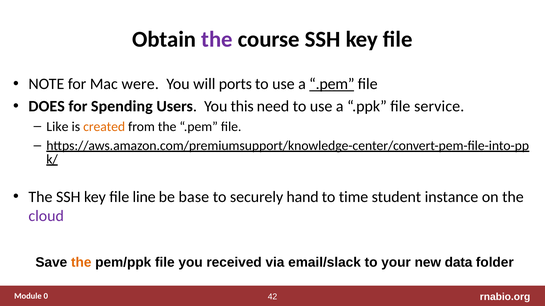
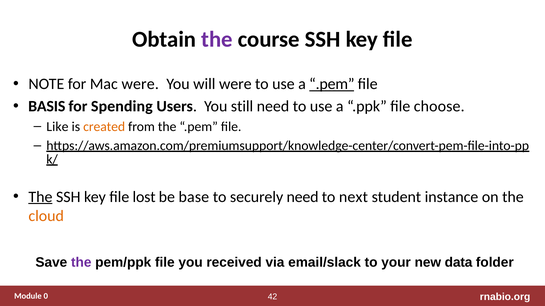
will ports: ports -> were (235, 84)
DOES: DOES -> BASIS (47, 106)
this: this -> still (242, 106)
service: service -> choose (439, 106)
The underline: none -> present (40, 197)
line: line -> lost (144, 197)
securely hand: hand -> need (303, 197)
time: time -> next (353, 197)
cloud colour: purple -> orange (46, 216)
the colour: orange -> purple (81, 263)
